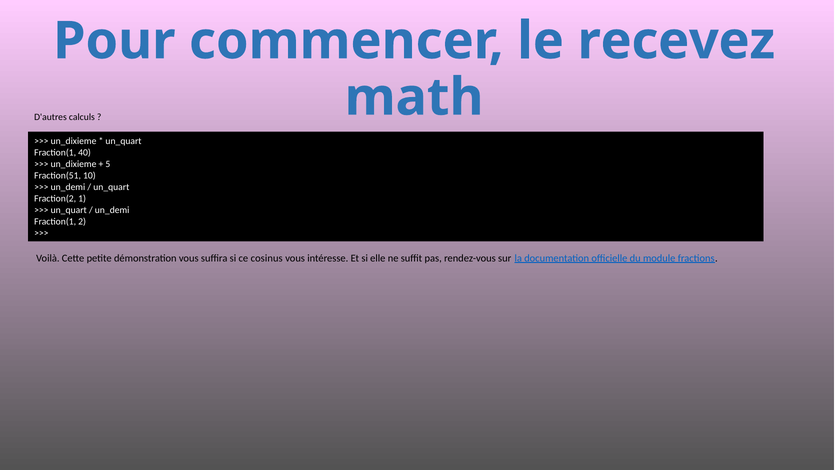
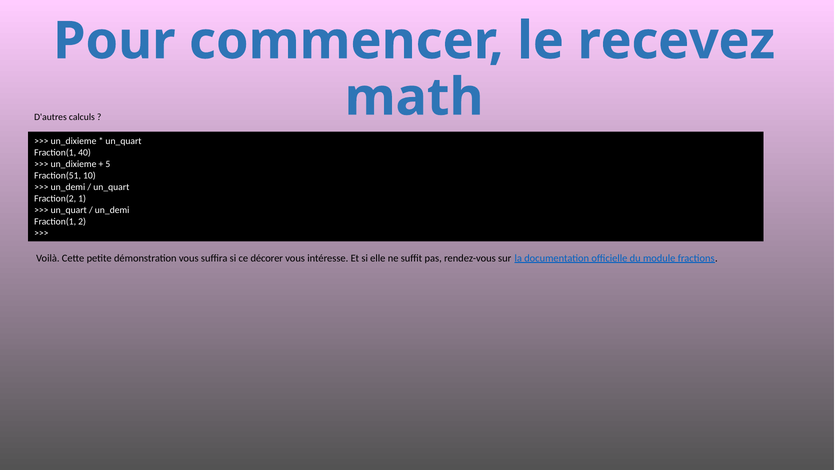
cosinus: cosinus -> décorer (267, 258)
